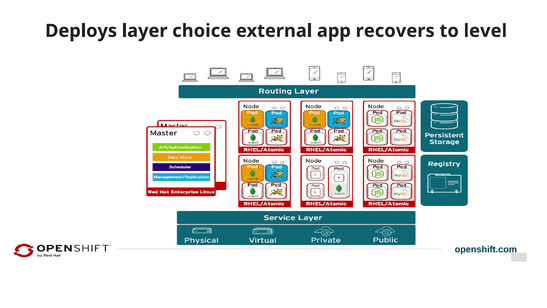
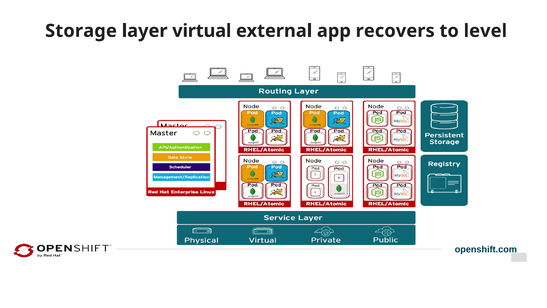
Deploys: Deploys -> Storage (81, 31)
choice: choice -> virtual (202, 31)
